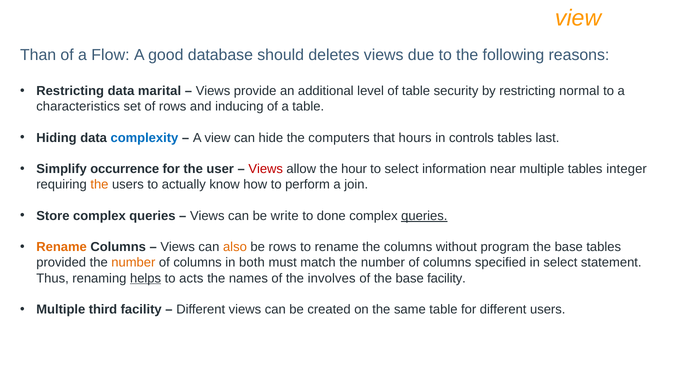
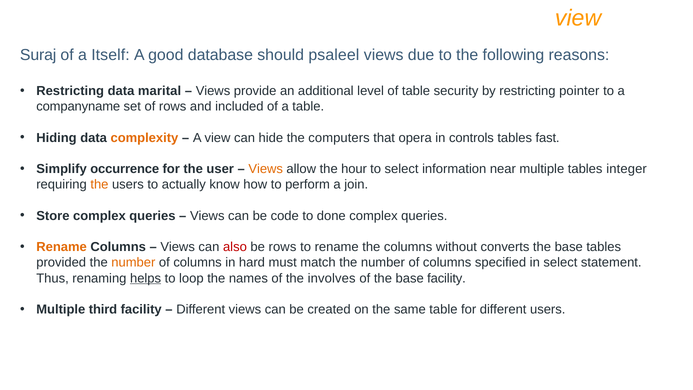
Than: Than -> Suraj (38, 55)
Flow: Flow -> Itself (110, 55)
deletes: deletes -> psaleel (334, 55)
normal: normal -> pointer (579, 91)
characteristics: characteristics -> companyname (78, 107)
inducing: inducing -> included (239, 107)
complexity colour: blue -> orange (144, 138)
hours: hours -> opera (415, 138)
last: last -> fast (548, 138)
Views colour: red -> orange (266, 169)
write: write -> code (285, 216)
queries underline: present -> none (424, 216)
also colour: orange -> red (235, 247)
program: program -> converts (505, 247)
both: both -> hard (252, 263)
acts: acts -> loop (191, 278)
